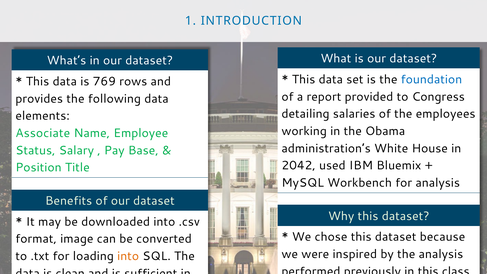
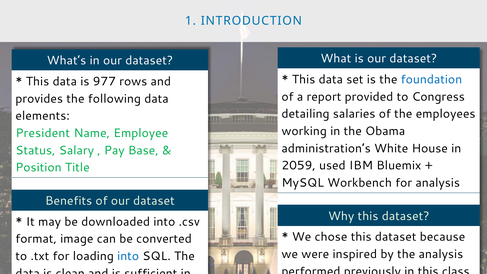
769: 769 -> 977 (104, 81)
Associate: Associate -> President (43, 133)
2042: 2042 -> 2059 (299, 166)
into colour: orange -> blue (128, 256)
